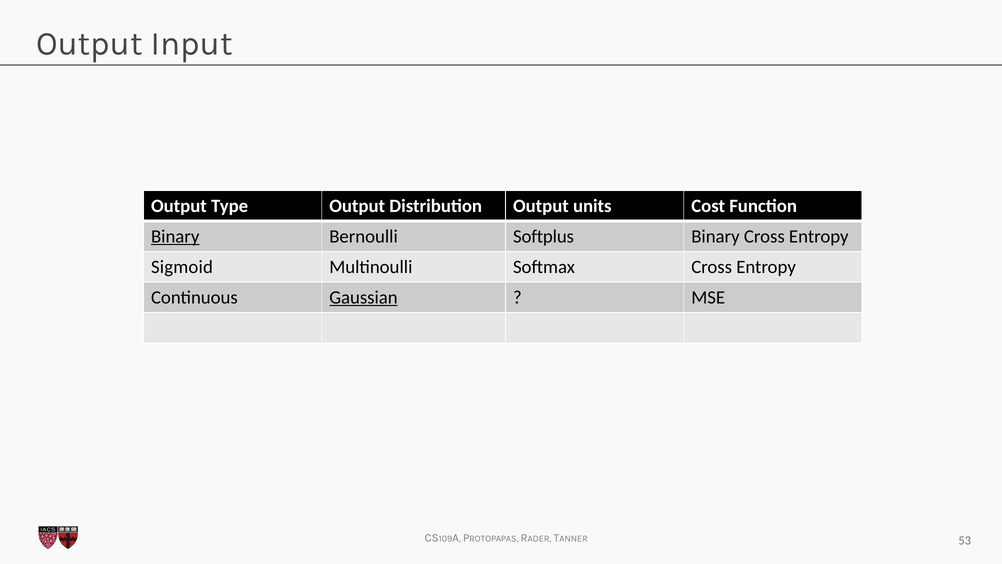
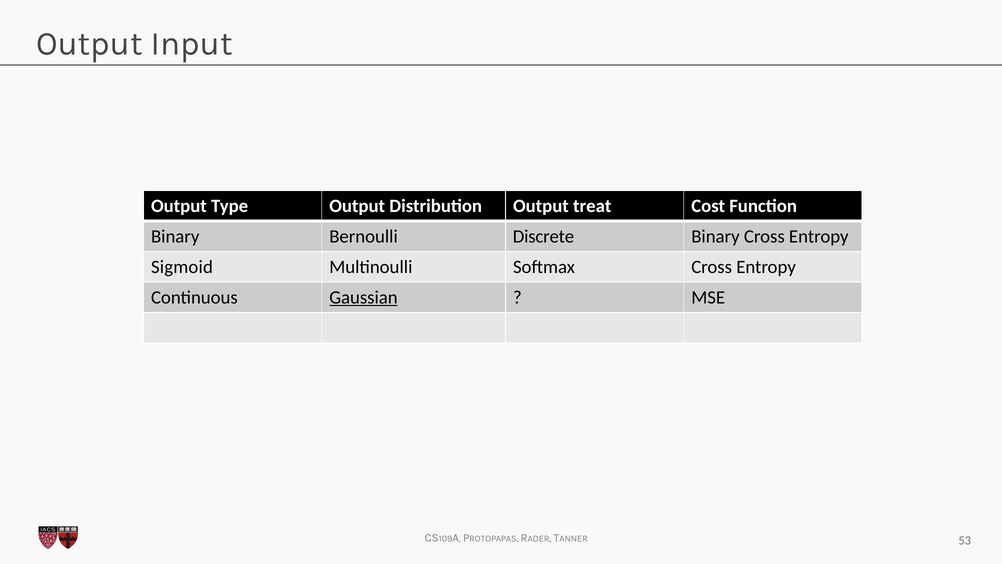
units: units -> treat (592, 206)
Binary underline: present -> none (175, 236)
Softplus: Softplus -> Discrete (544, 236)
